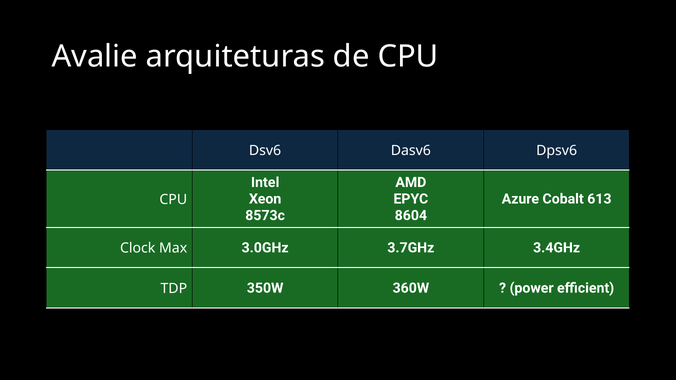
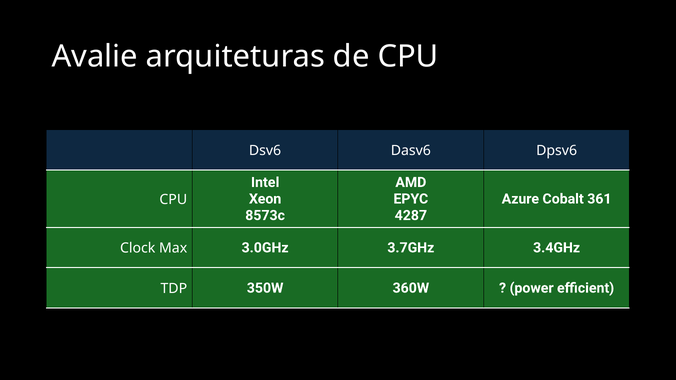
613: 613 -> 361 (599, 199)
8604: 8604 -> 4287 (411, 216)
